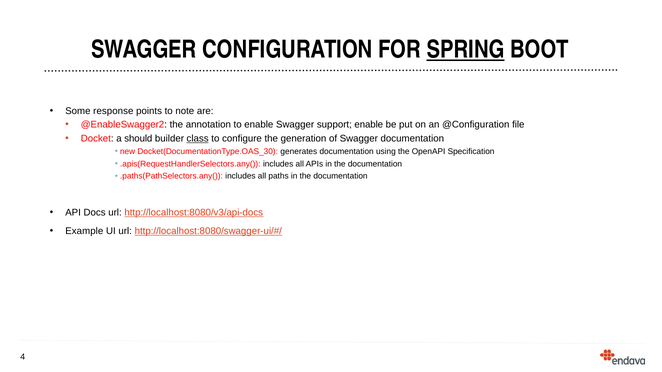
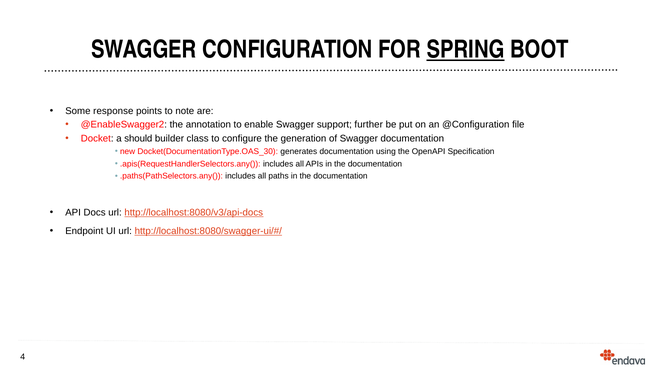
support enable: enable -> further (369, 125)
class underline: present -> none (198, 139)
Example: Example -> Endpoint (84, 231)
